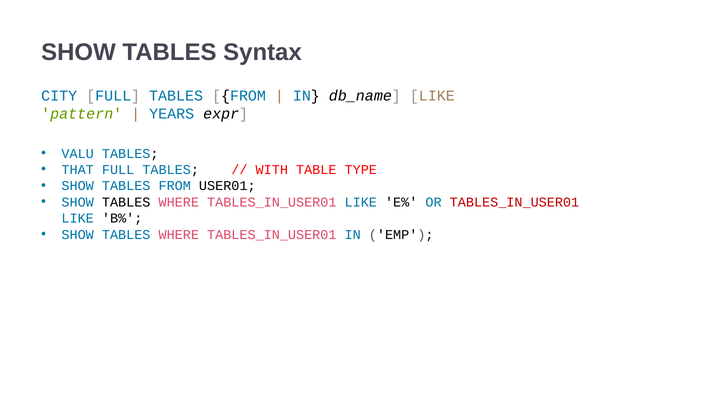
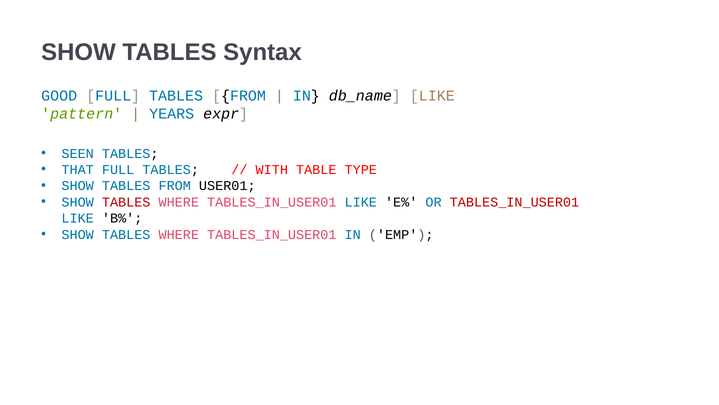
CITY: CITY -> GOOD (59, 96)
VALU: VALU -> SEEN (78, 153)
TABLES colour: black -> red (126, 202)
